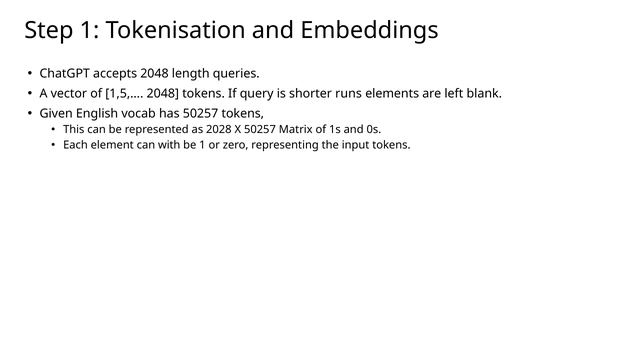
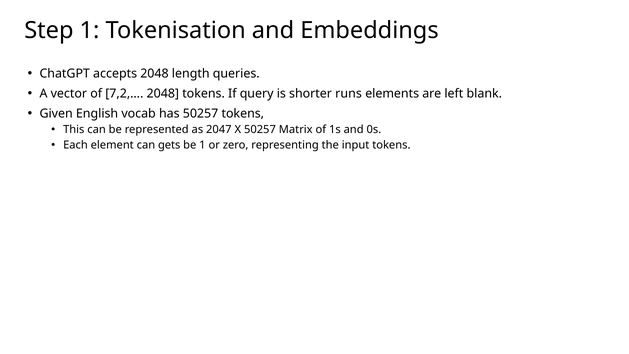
1,5,…: 1,5,… -> 7,2,… (124, 94)
2028: 2028 -> 2047 (219, 130)
with: with -> gets (169, 145)
